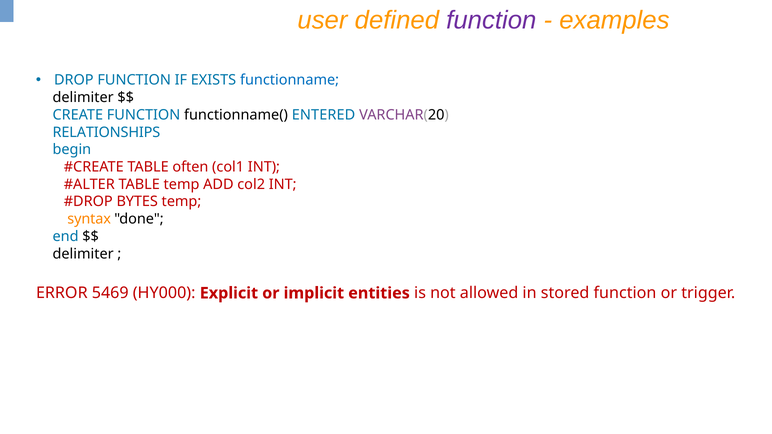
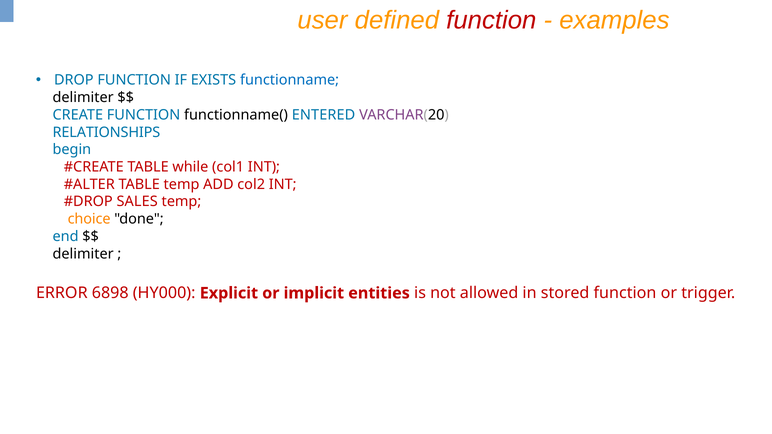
function colour: purple -> red (491, 20)
often: often -> while (190, 167)
BYTES: BYTES -> SALES (137, 202)
syntax: syntax -> choice (89, 219)
5469: 5469 -> 6898 (110, 293)
